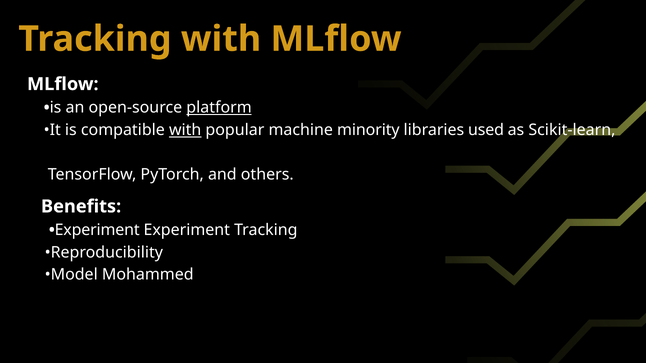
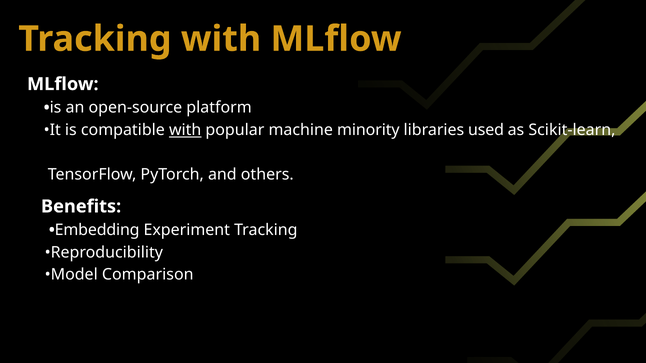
platform underline: present -> none (219, 108)
Experiment: Experiment -> Embedding (97, 230)
Mohammed: Mohammed -> Comparison (148, 275)
